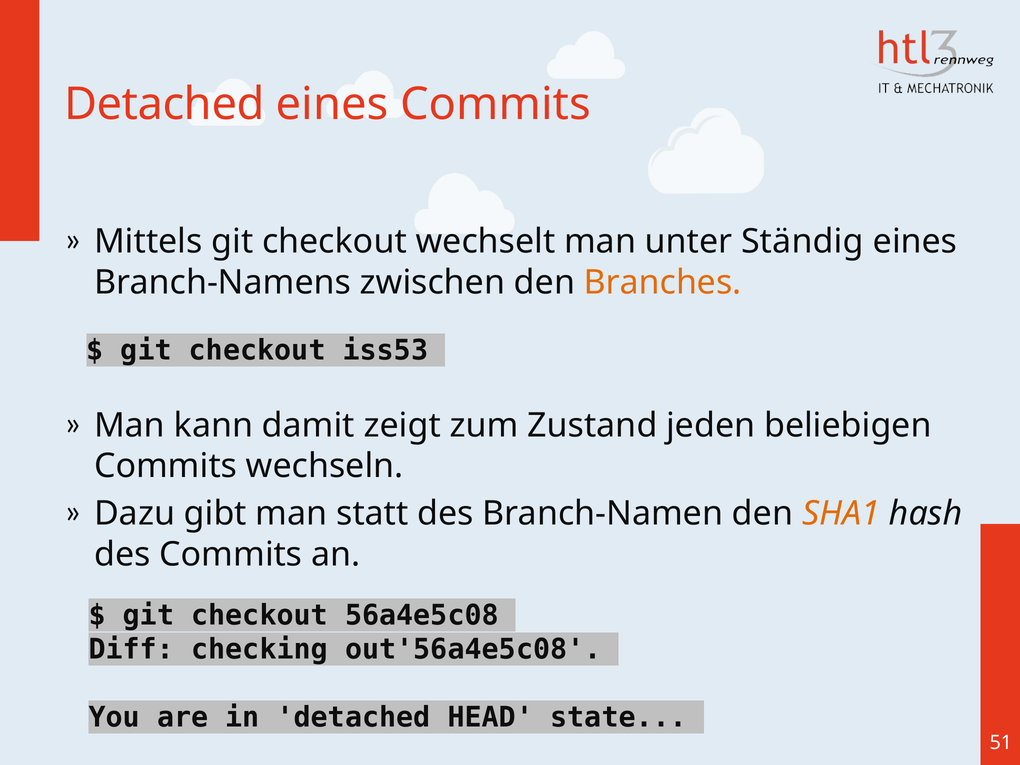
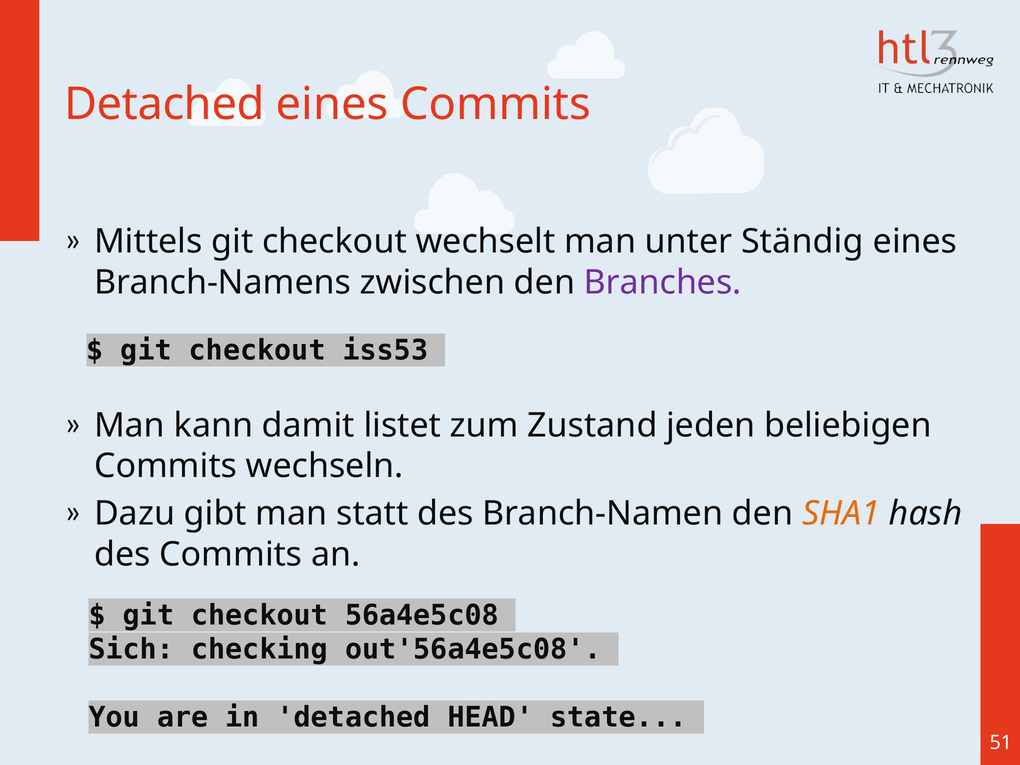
Branches colour: orange -> purple (663, 283)
zeigt: zeigt -> listet (402, 425)
Diff: Diff -> Sich (131, 649)
